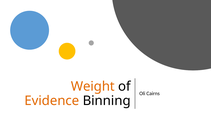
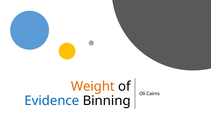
Evidence colour: orange -> blue (52, 100)
